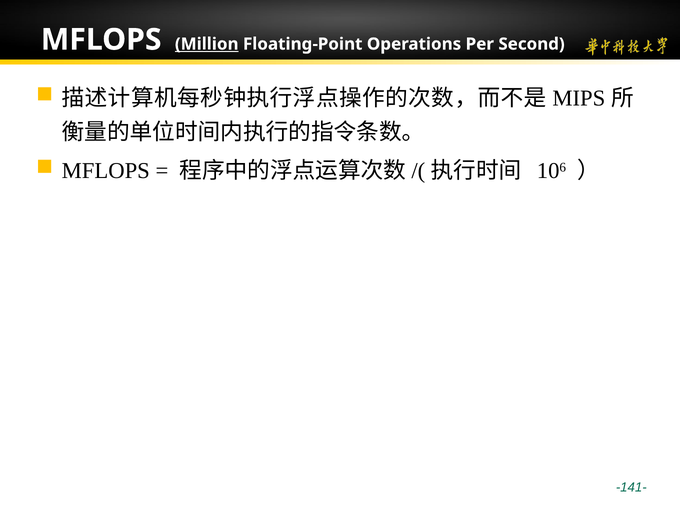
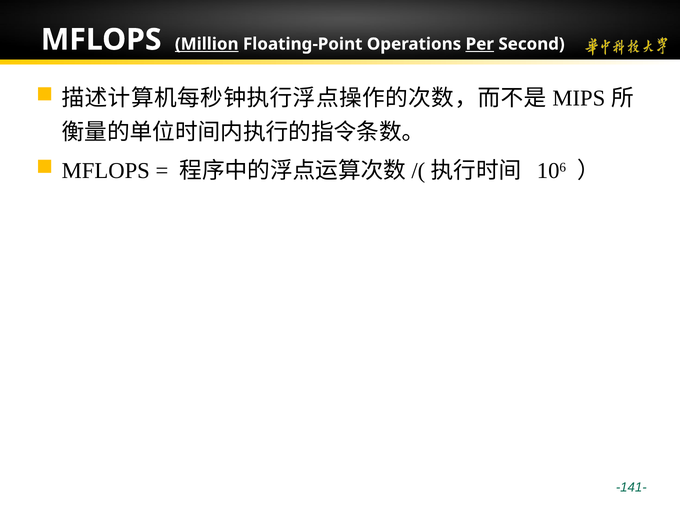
Per underline: none -> present (480, 44)
